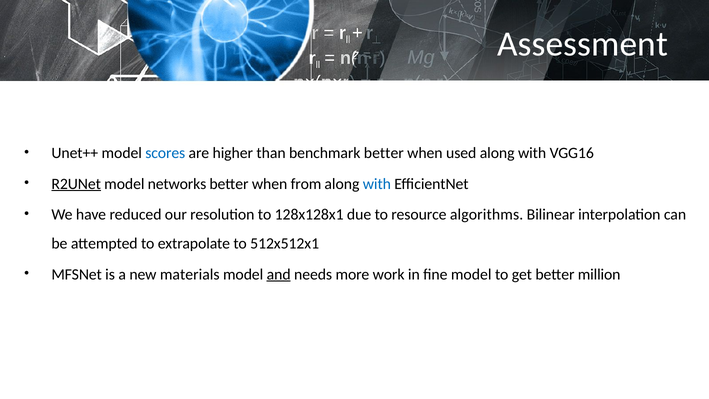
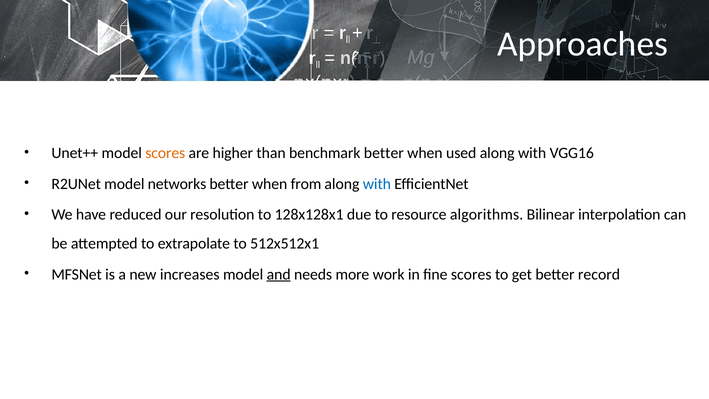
Assessment: Assessment -> Approaches (583, 44)
scores colour: blue -> orange (165, 153)
R2UNet underline: present -> none (76, 184)
materials: materials -> increases (190, 274)
fine model: model -> scores (471, 274)
million: million -> record (599, 274)
